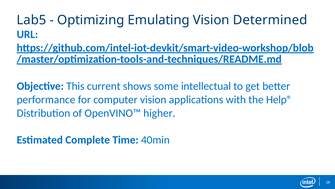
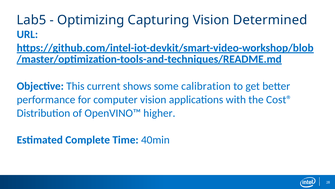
Emulating: Emulating -> Capturing (159, 20)
intellectual: intellectual -> calibration (206, 86)
Help®: Help® -> Cost® (279, 99)
